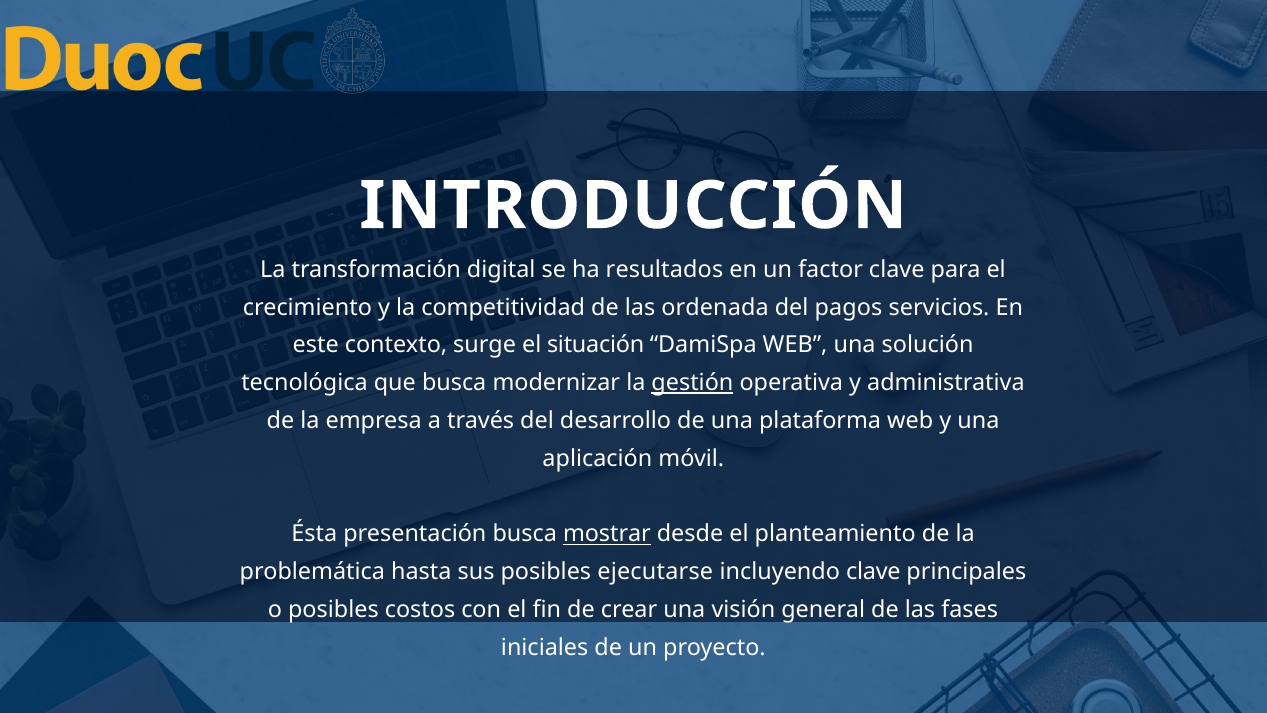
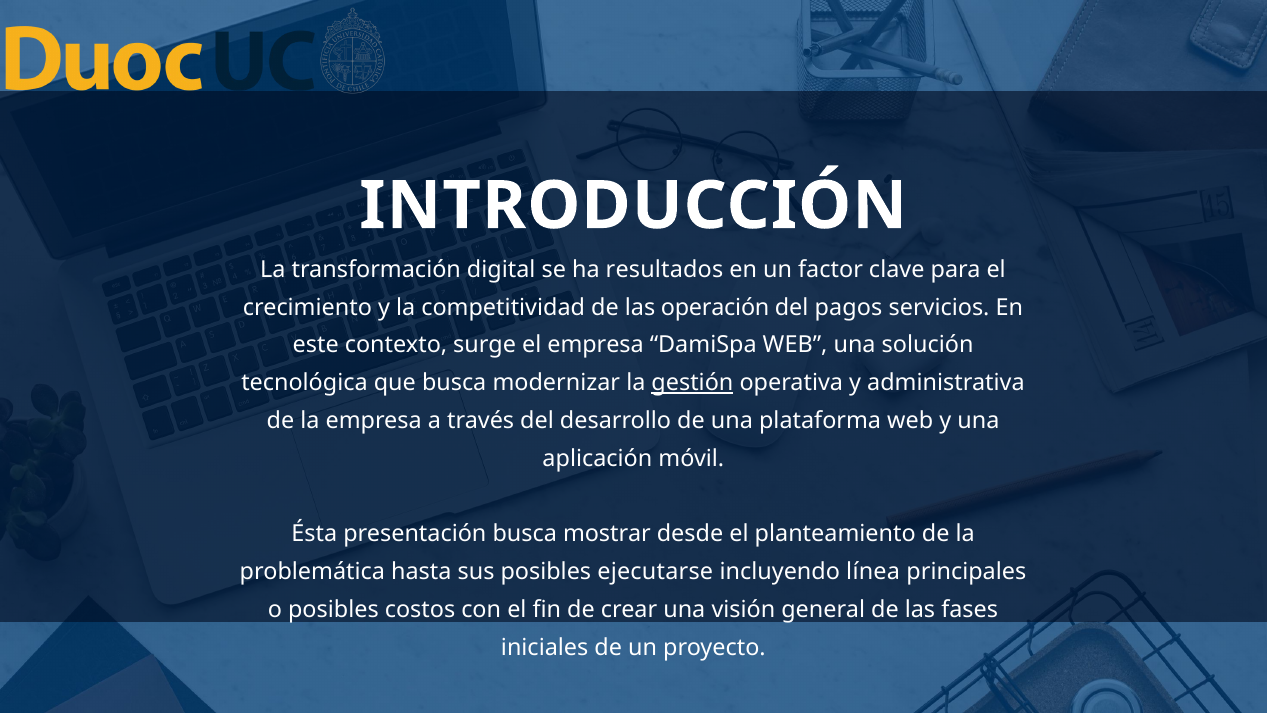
ordenada: ordenada -> operación (715, 307)
el situación: situación -> empresa (596, 345)
mostrar underline: present -> none (607, 534)
incluyendo clave: clave -> línea (873, 572)
